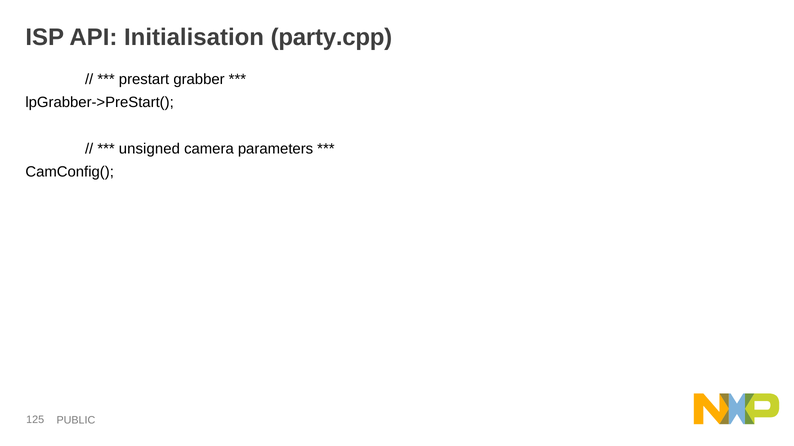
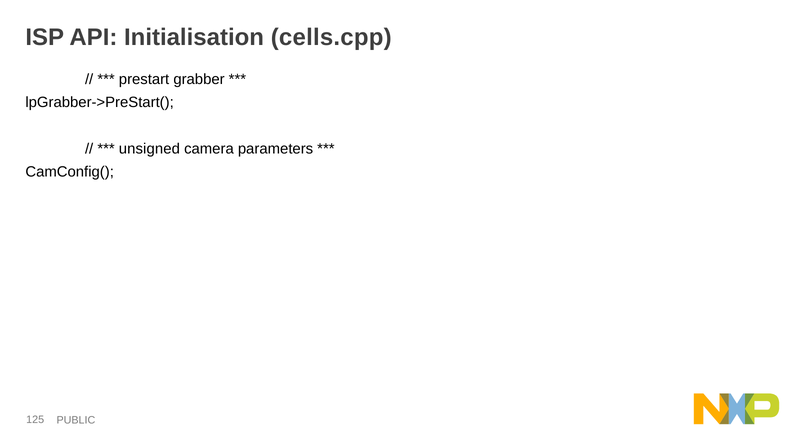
party.cpp: party.cpp -> cells.cpp (331, 37)
